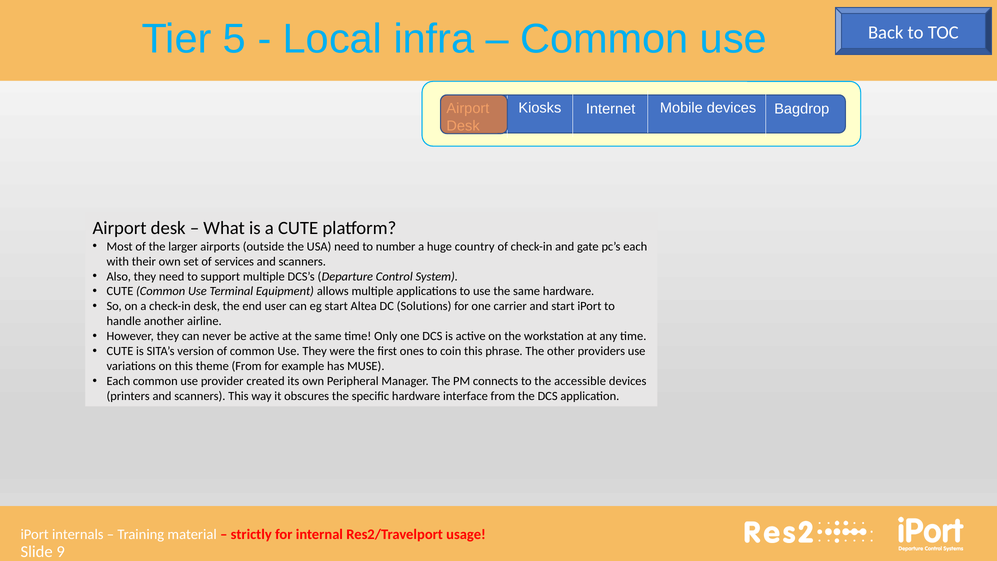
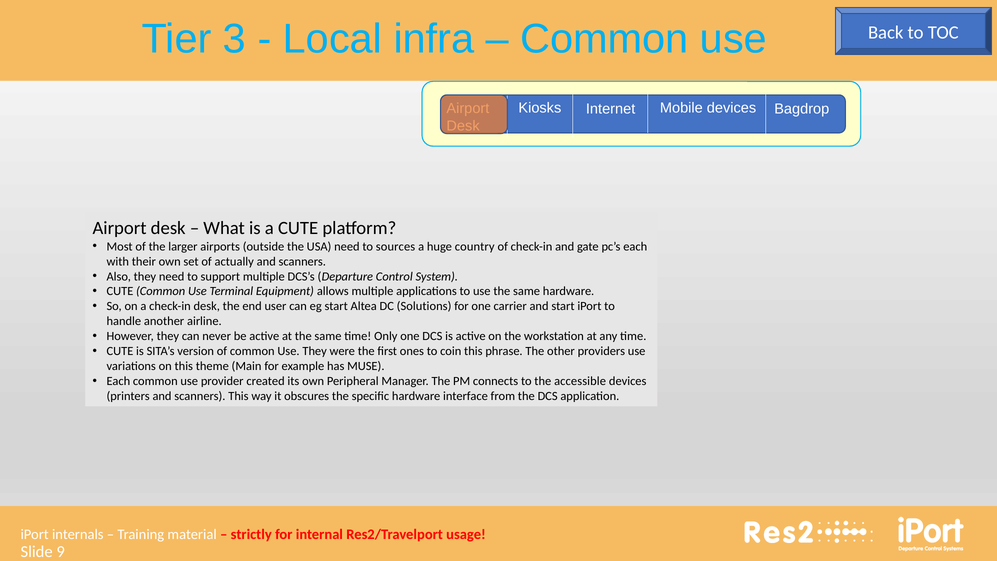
5: 5 -> 3 (234, 39)
number: number -> sources (396, 246)
services: services -> actually (234, 261)
theme From: From -> Main (247, 366)
